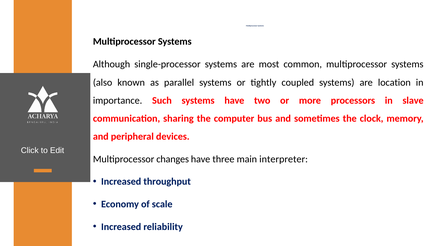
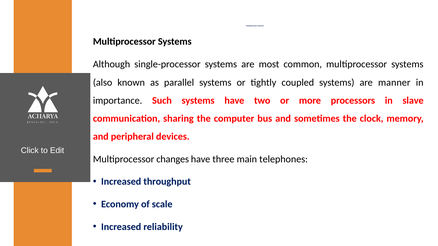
location: location -> manner (394, 83)
interpreter: interpreter -> telephones (284, 159)
